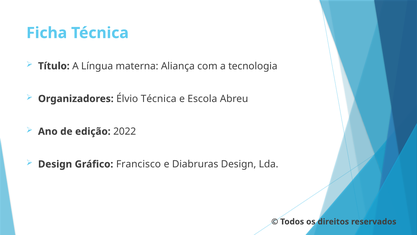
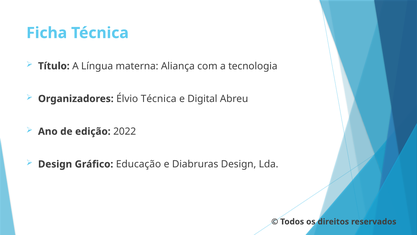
Escola: Escola -> Digital (202, 99)
Francisco: Francisco -> Educação (139, 164)
